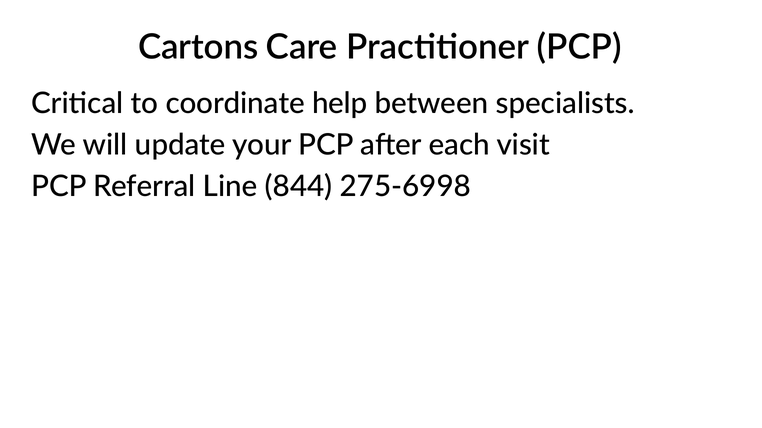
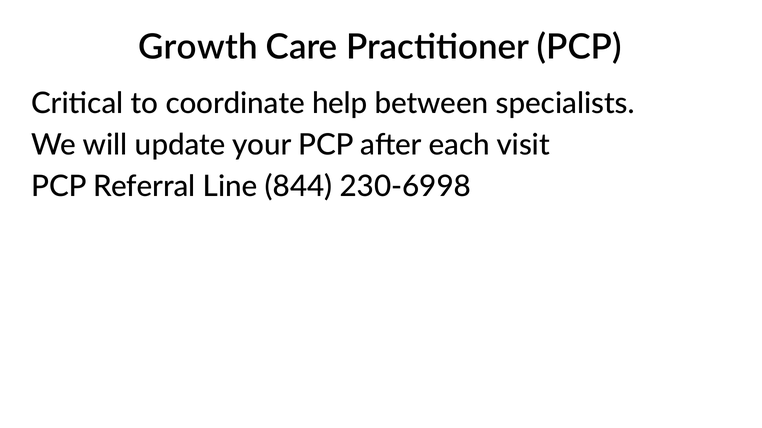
Cartons: Cartons -> Growth (198, 47)
275-6998: 275-6998 -> 230-6998 (405, 187)
